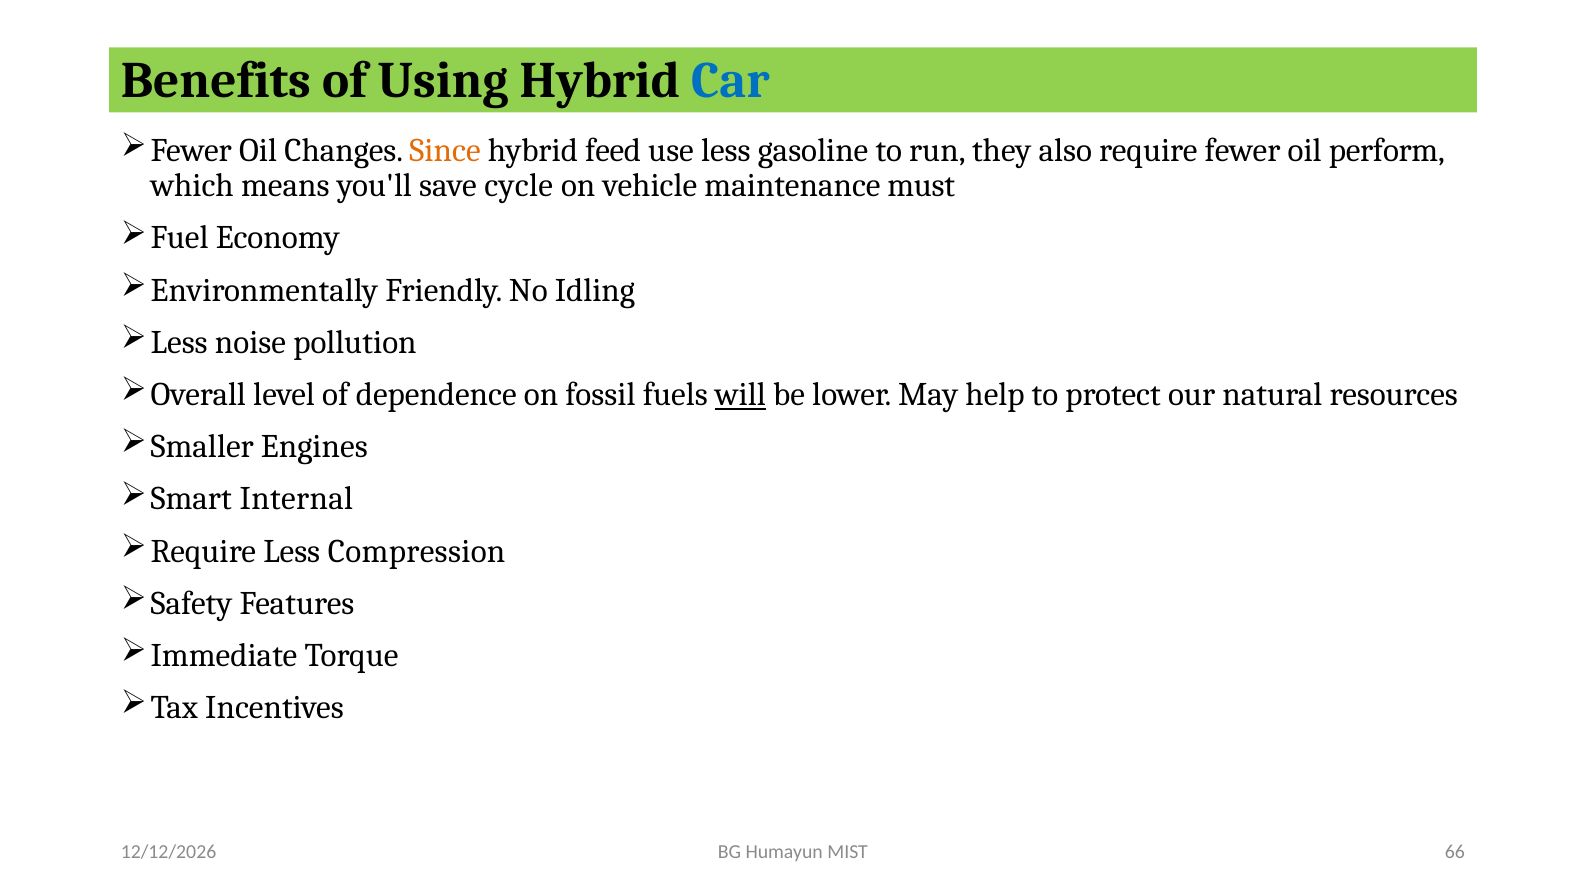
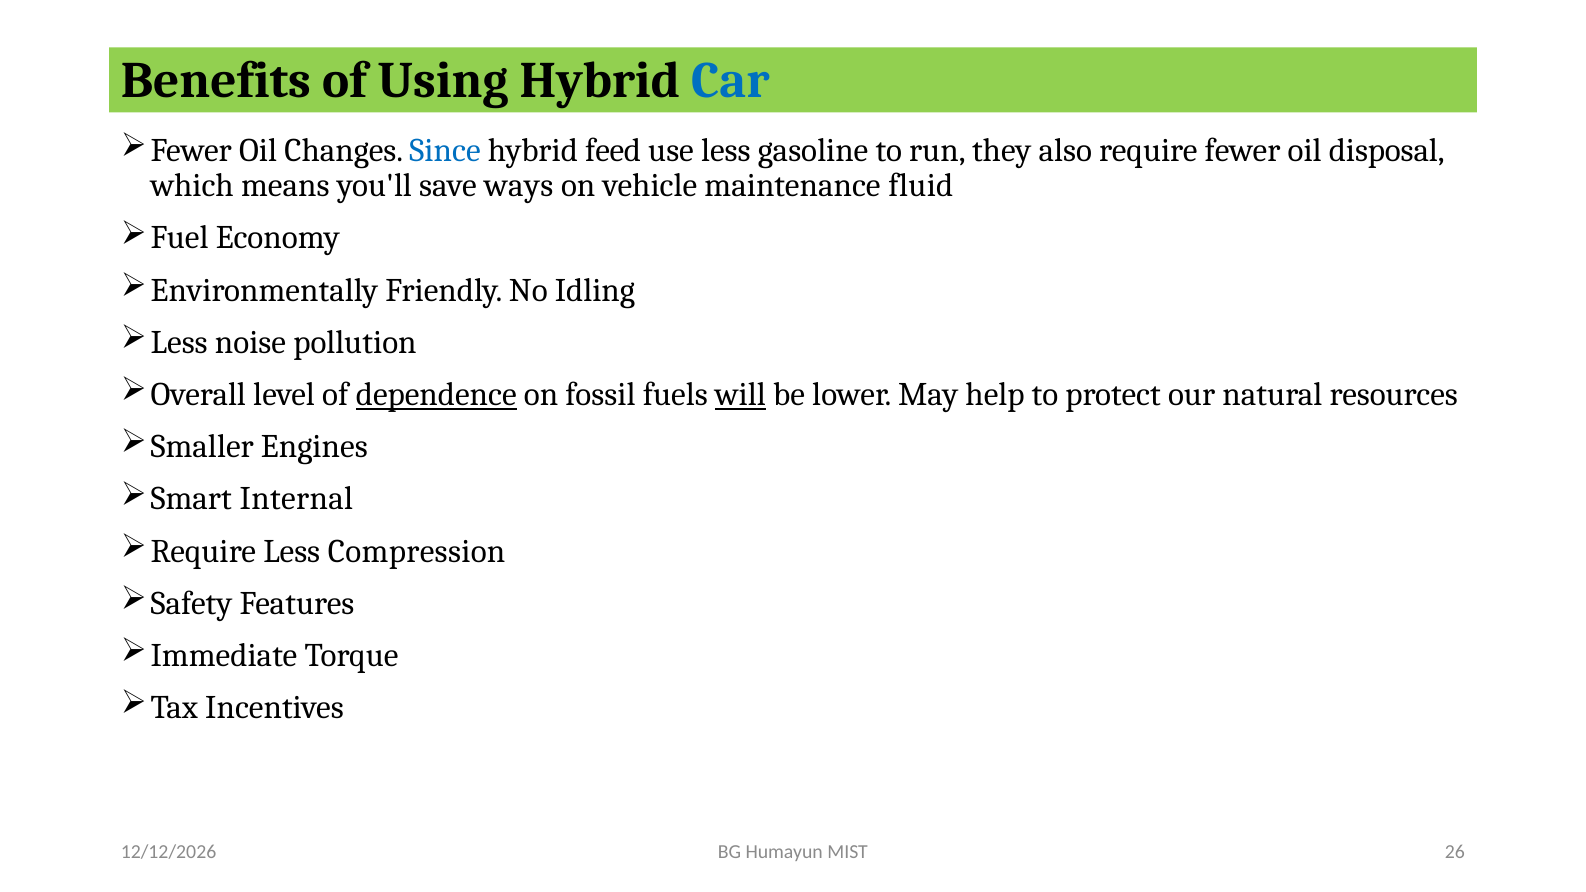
Since colour: orange -> blue (445, 150)
perform: perform -> disposal (1387, 150)
cycle: cycle -> ways (519, 186)
must: must -> fluid (921, 186)
dependence underline: none -> present (436, 395)
66: 66 -> 26 (1455, 852)
